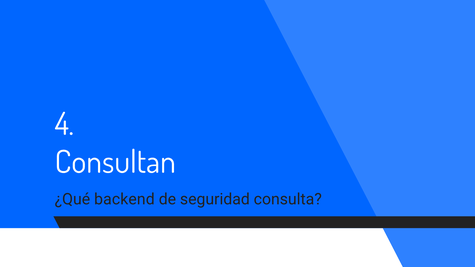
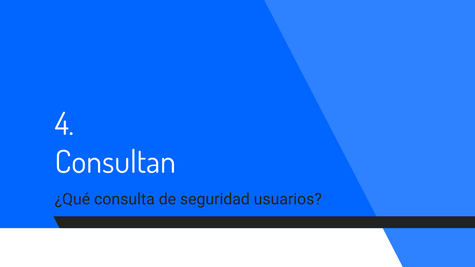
backend: backend -> consulta (124, 199)
consulta: consulta -> usuarios (288, 199)
